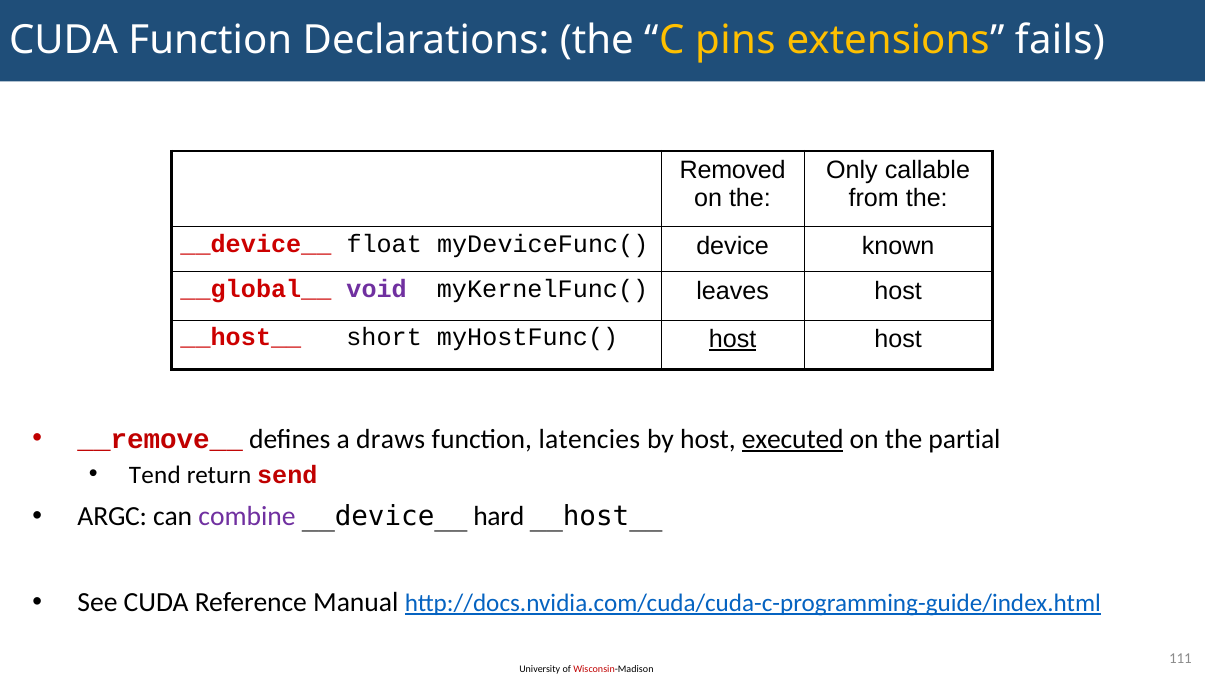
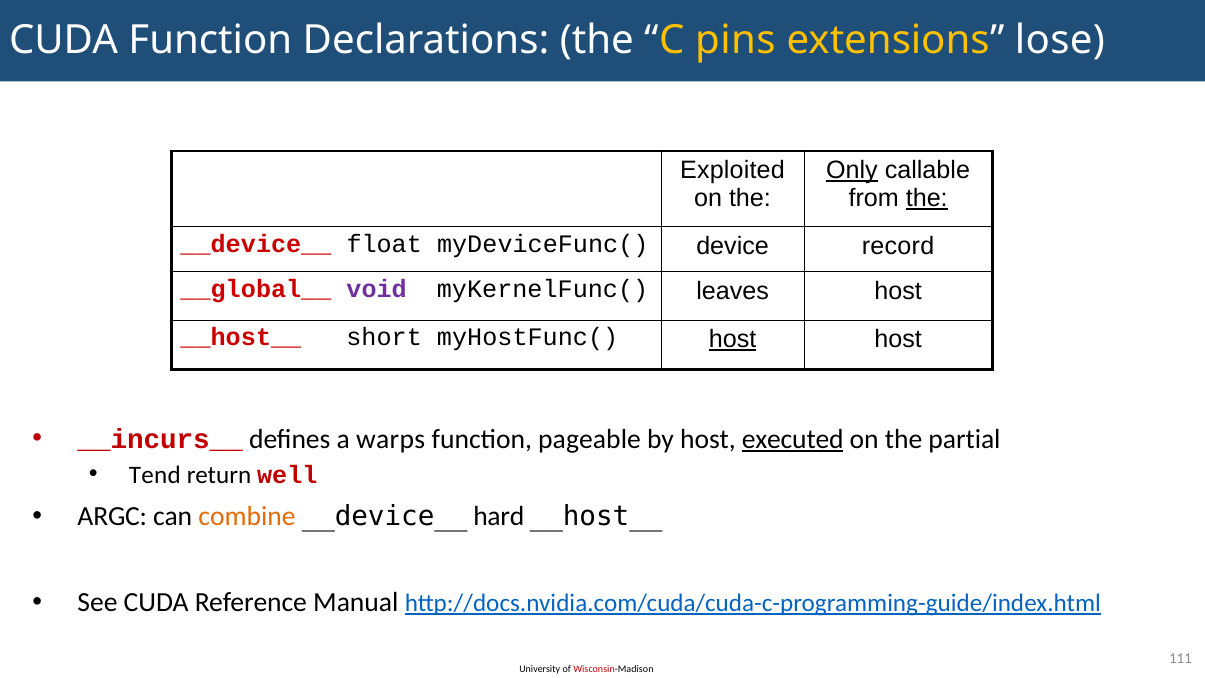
fails: fails -> lose (1060, 40)
Removed: Removed -> Exploited (732, 170)
Only underline: none -> present (852, 170)
the underline: none -> present (927, 198)
known: known -> record (898, 246)
__remove__: __remove__ -> __incurs__ (160, 439)
draws: draws -> warps (391, 439)
latencies: latencies -> pageable (590, 439)
send: send -> well (287, 475)
combine colour: purple -> orange (247, 517)
